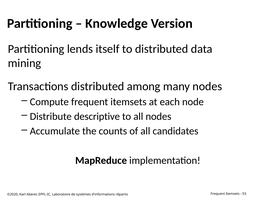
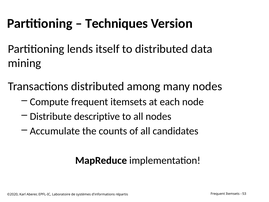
Knowledge: Knowledge -> Techniques (117, 23)
